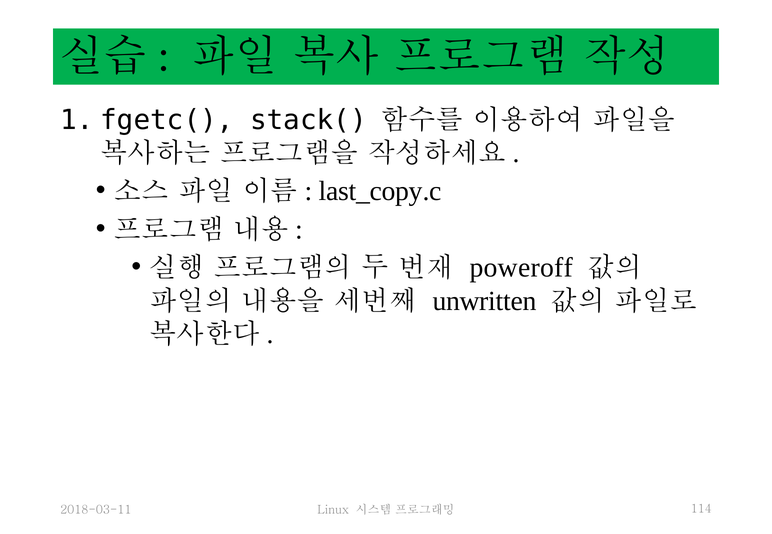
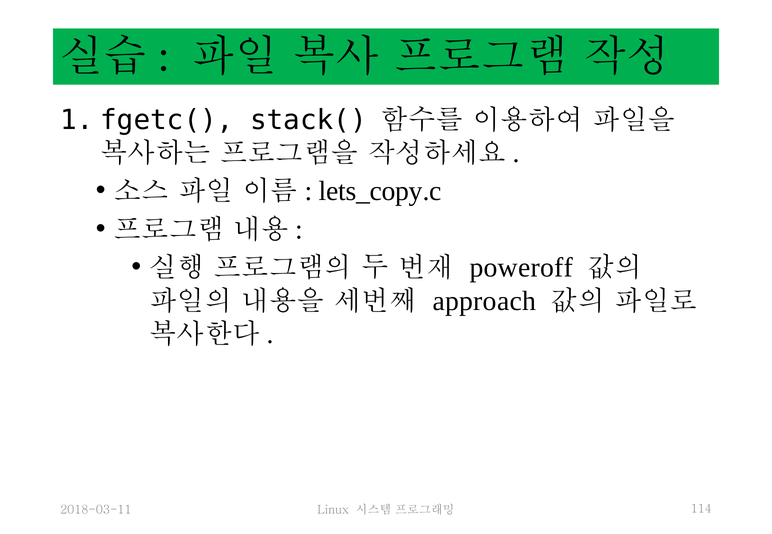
last_copy.c: last_copy.c -> lets_copy.c (380, 191)
unwritten: unwritten -> approach (484, 301)
